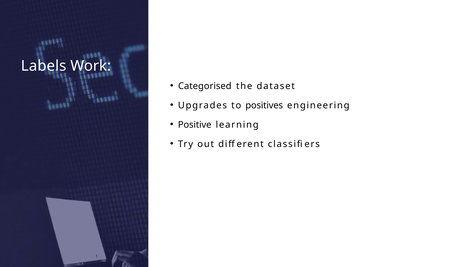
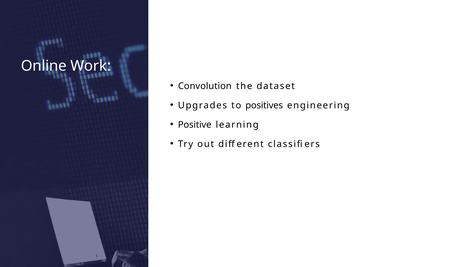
Labels: Labels -> Online (44, 66)
Categorised: Categorised -> Convolution (205, 86)
